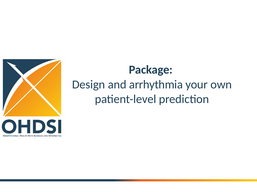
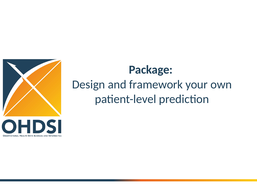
arrhythmia: arrhythmia -> framework (156, 85)
